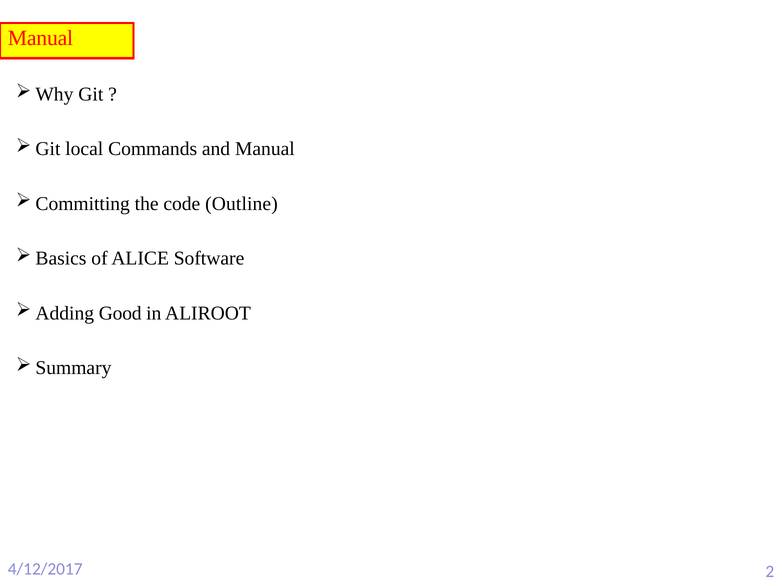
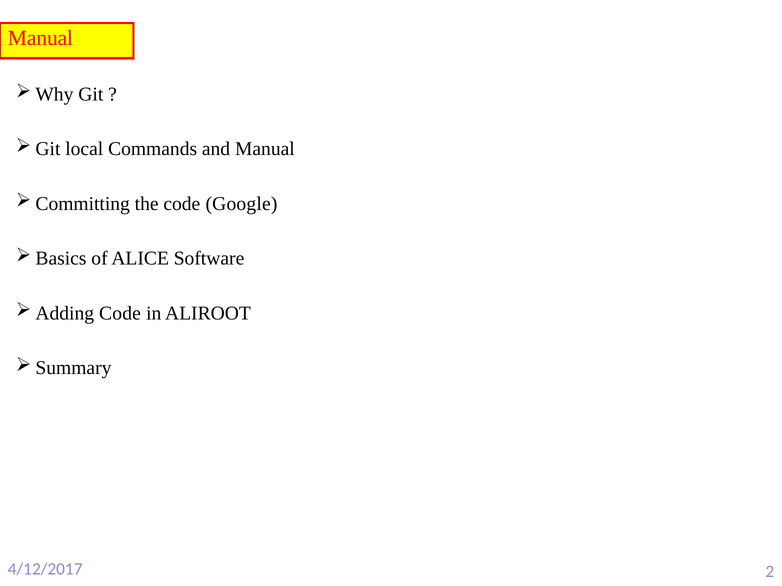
Outline: Outline -> Google (241, 204)
Good: Good -> Code (120, 313)
